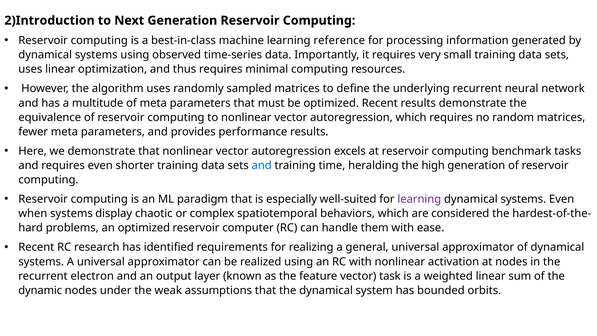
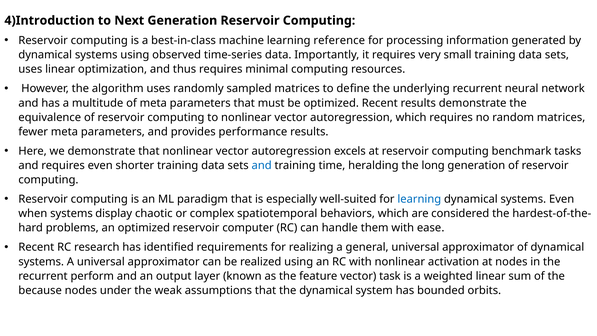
2)Introduction: 2)Introduction -> 4)Introduction (50, 21)
high: high -> long (433, 165)
learning colour: purple -> blue (419, 199)
electron: electron -> perform (92, 276)
dynamic: dynamic -> because (40, 290)
